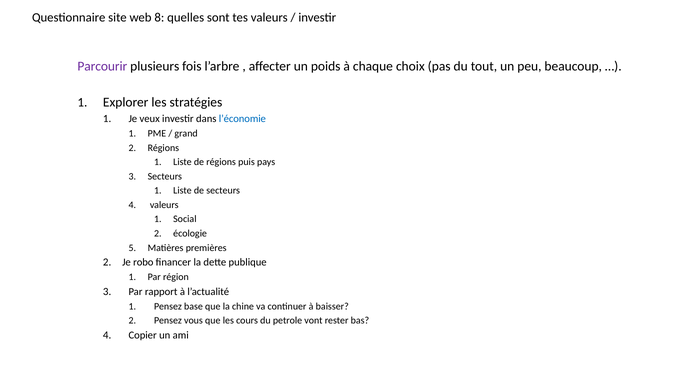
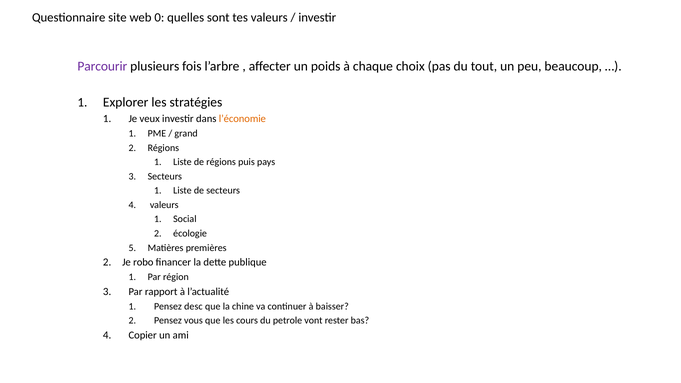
8: 8 -> 0 (159, 18)
l’économie colour: blue -> orange (242, 119)
base: base -> desc (193, 306)
